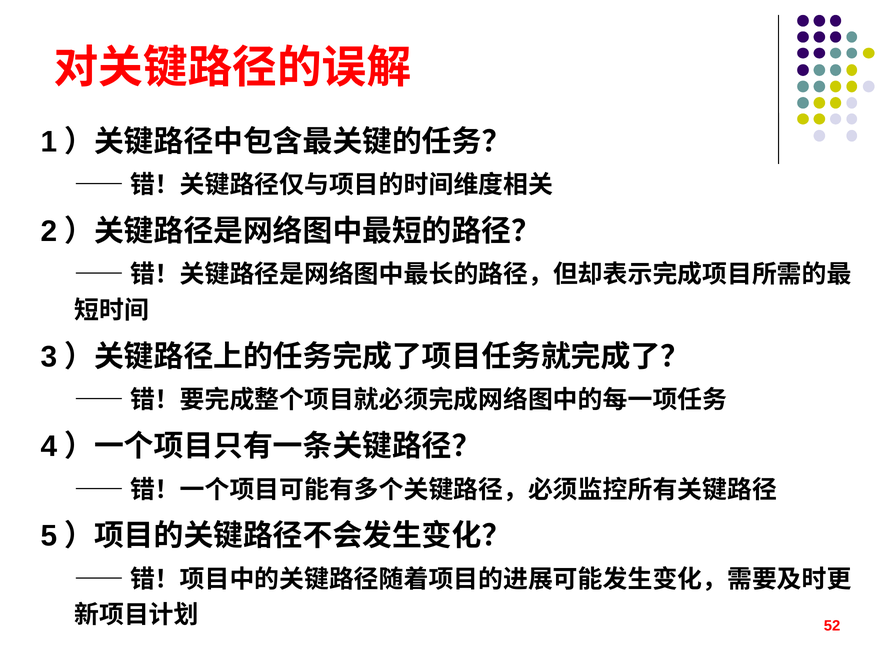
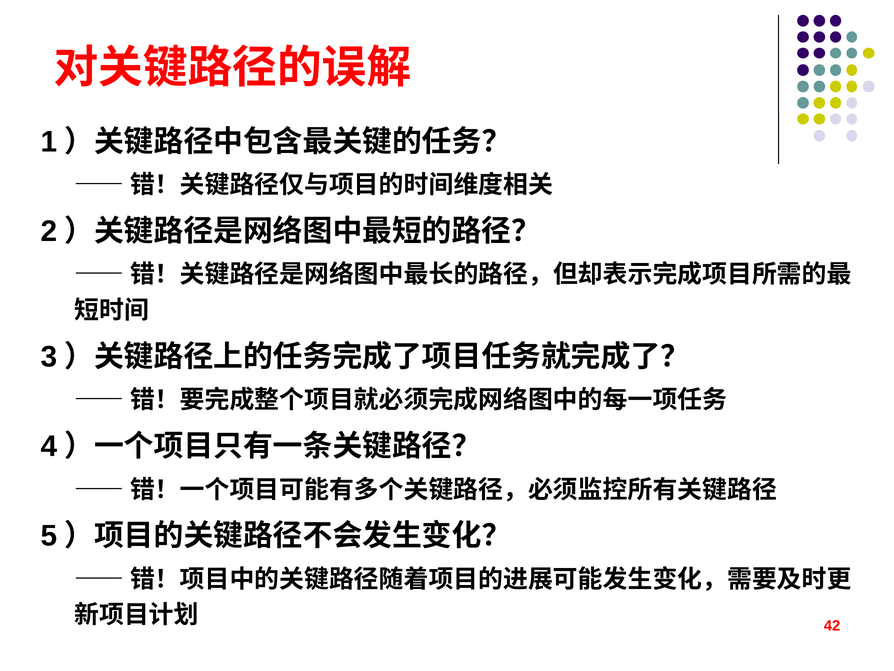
52: 52 -> 42 (832, 625)
